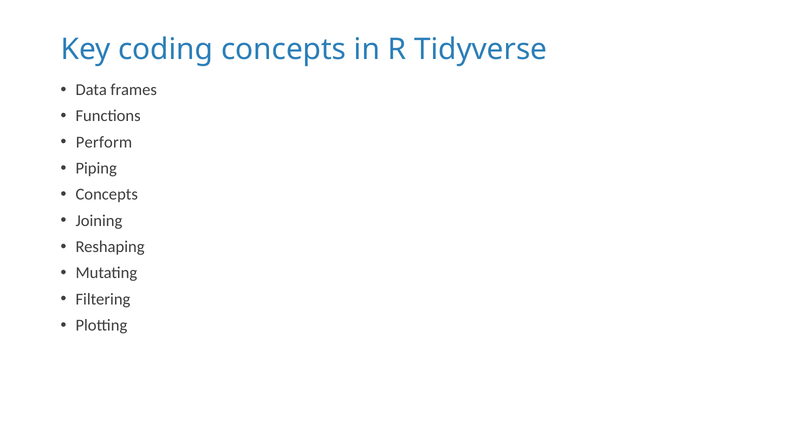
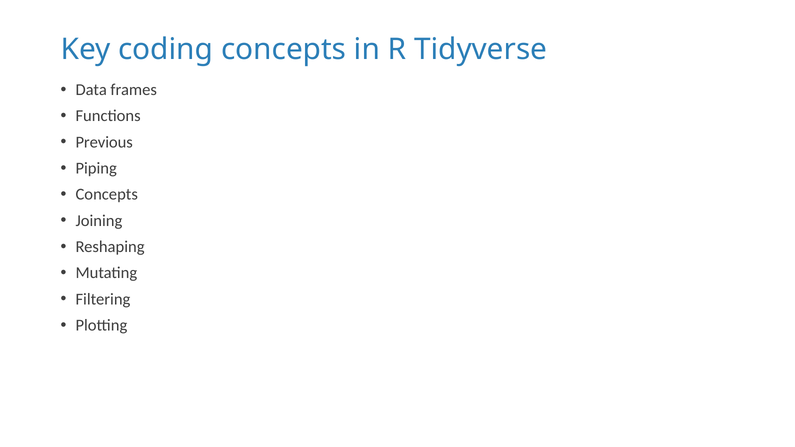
Perform: Perform -> Previous (104, 142)
